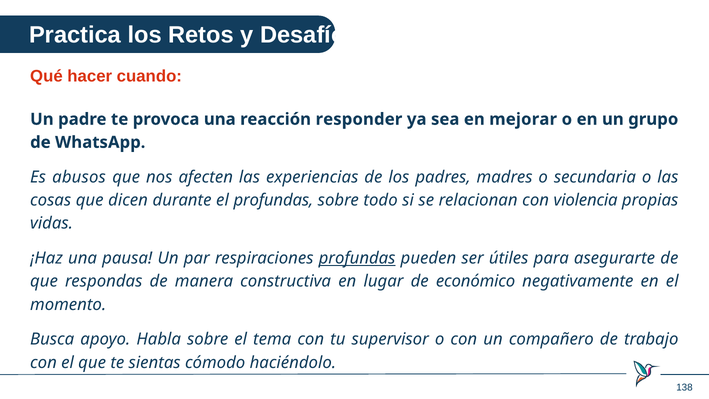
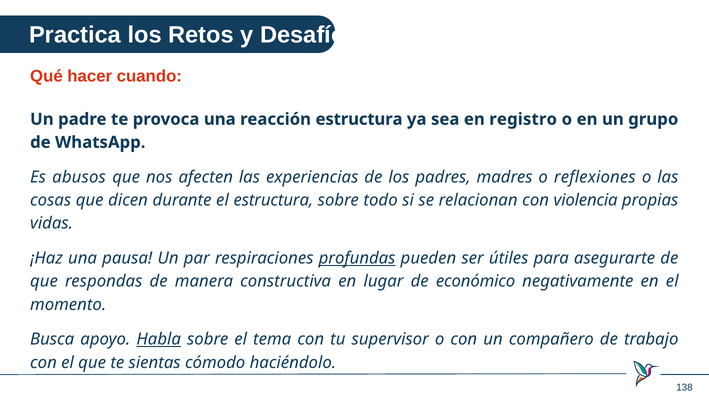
reacción responder: responder -> estructura (359, 119)
mejorar: mejorar -> registro (523, 119)
secundaria: secundaria -> reflexiones (595, 177)
el profundas: profundas -> estructura (273, 200)
Habla underline: none -> present (159, 339)
